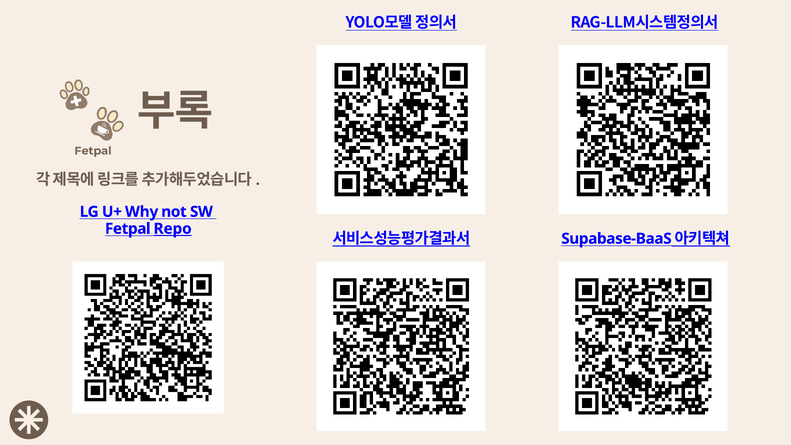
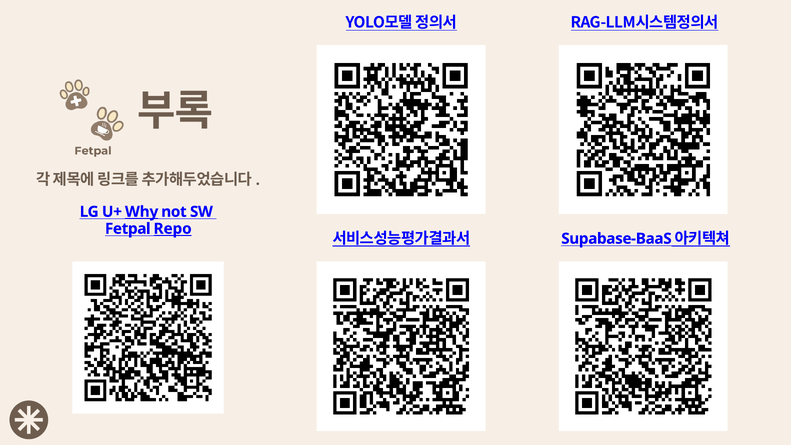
Why underline: none -> present (142, 212)
